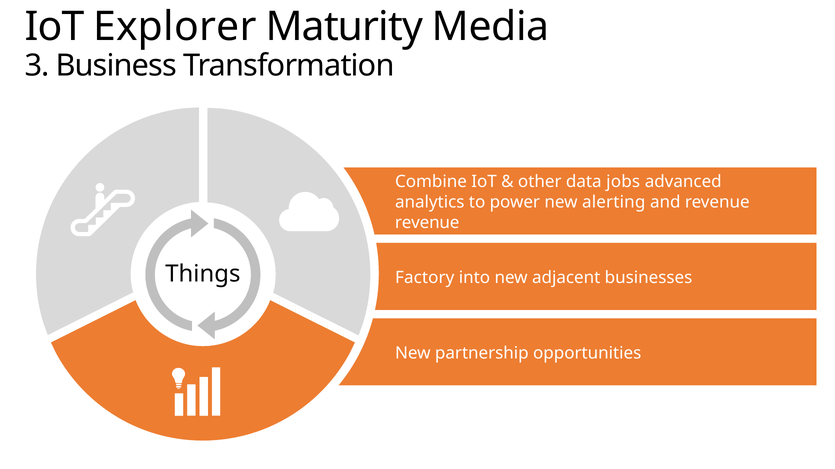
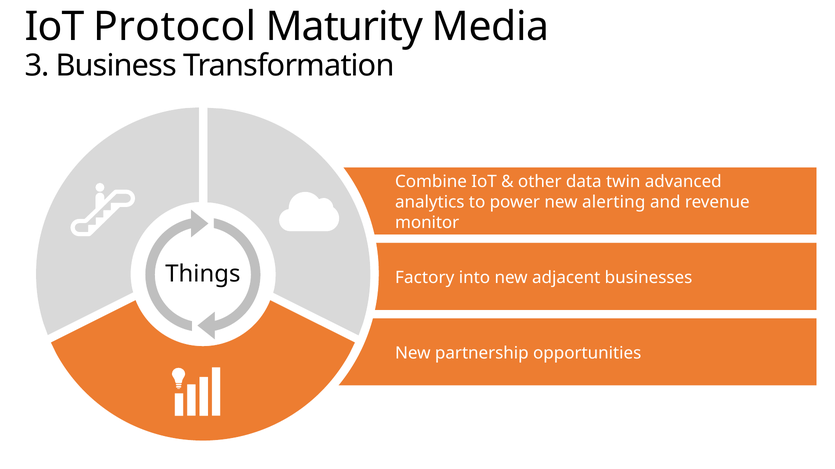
Explorer: Explorer -> Protocol (175, 27)
jobs: jobs -> twin (623, 182)
revenue: revenue -> monitor (427, 223)
